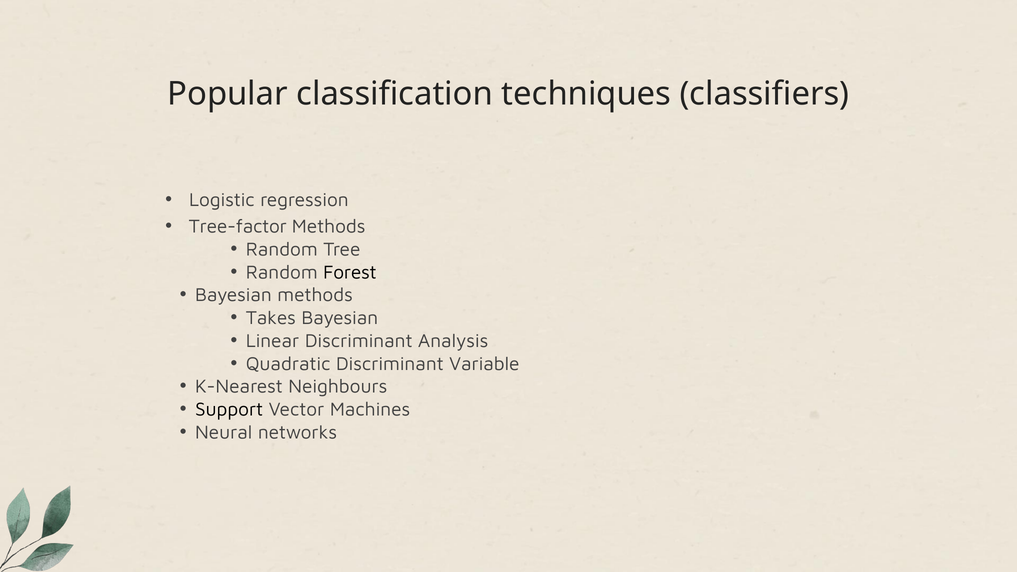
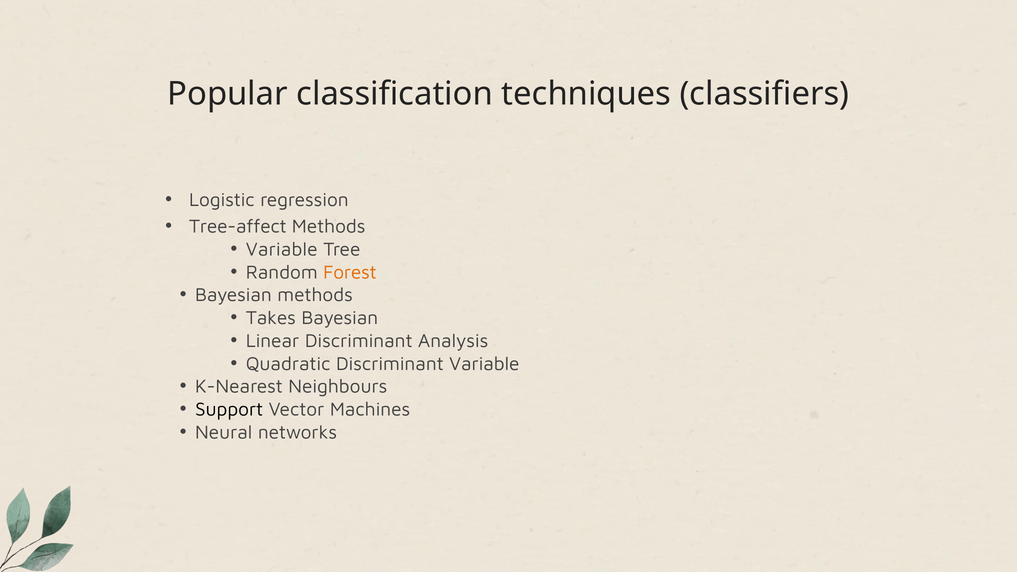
Tree-factor: Tree-factor -> Tree-affect (238, 226)
Random: Random -> Variable (282, 249)
Forest colour: black -> orange (350, 272)
